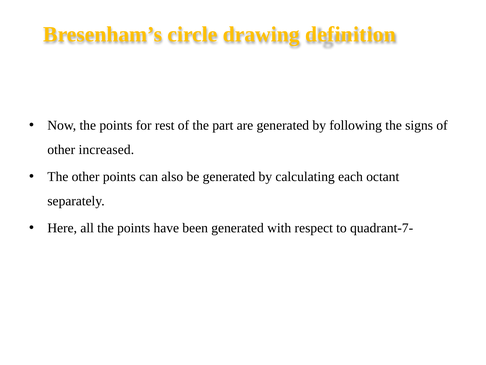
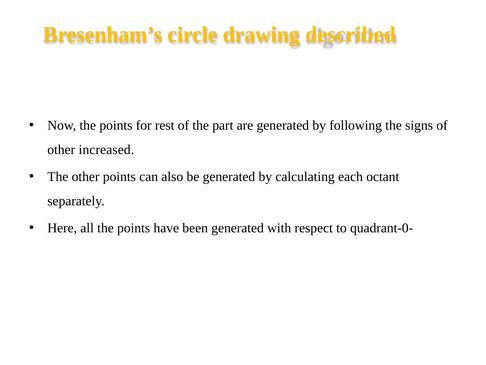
definition: definition -> described (351, 34)
quadrant-7-: quadrant-7- -> quadrant-0- (382, 228)
